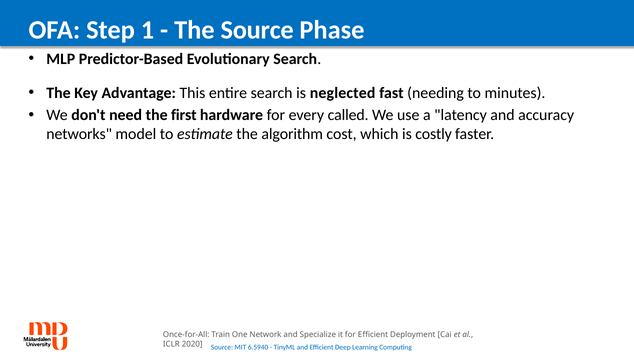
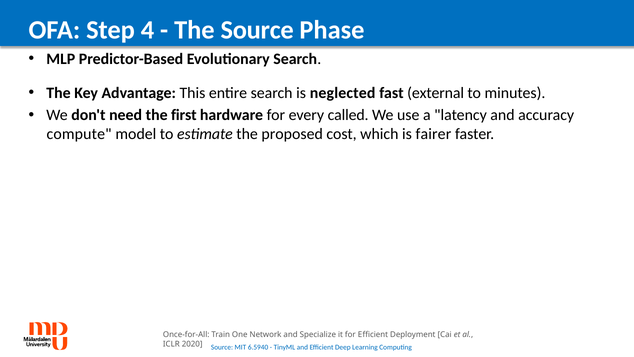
1: 1 -> 4 (147, 30)
needing: needing -> external (436, 93)
networks: networks -> compute (79, 134)
algorithm: algorithm -> proposed (292, 134)
costly: costly -> fairer (433, 134)
